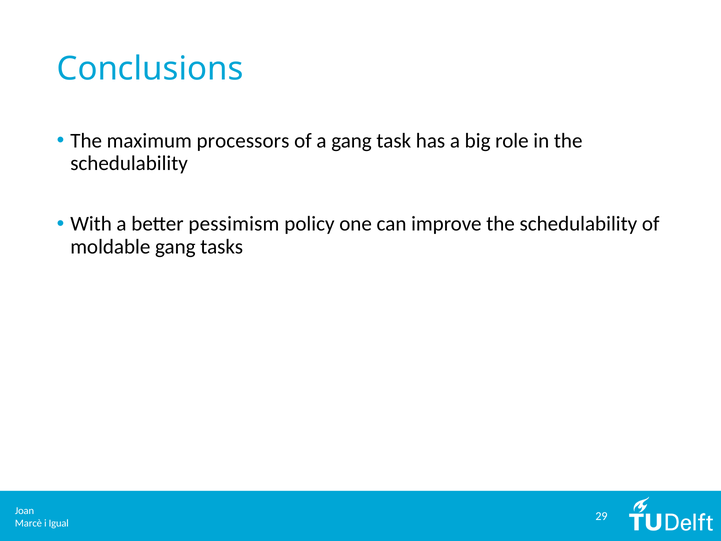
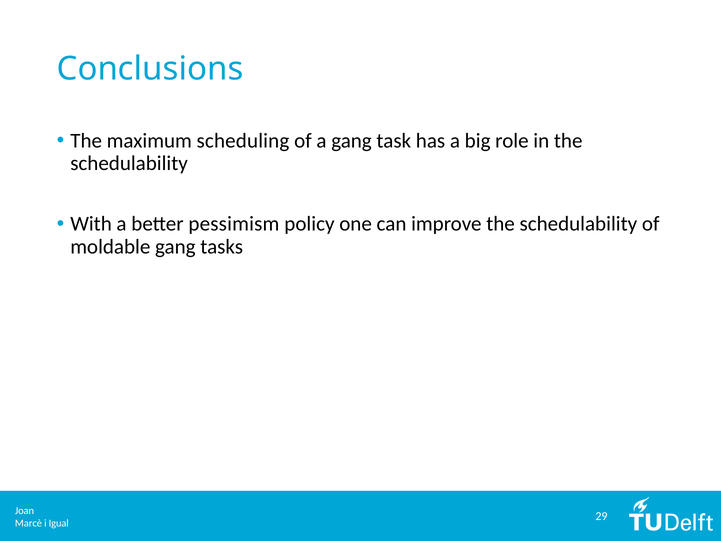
processors: processors -> scheduling (243, 141)
